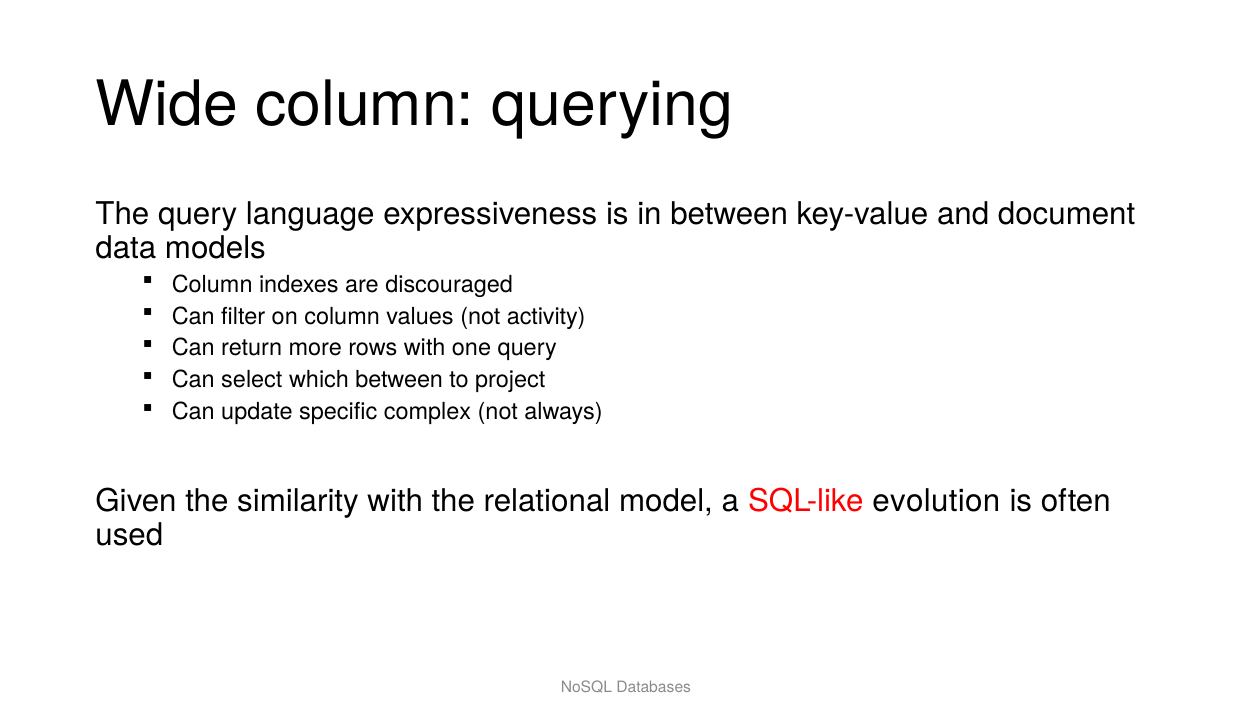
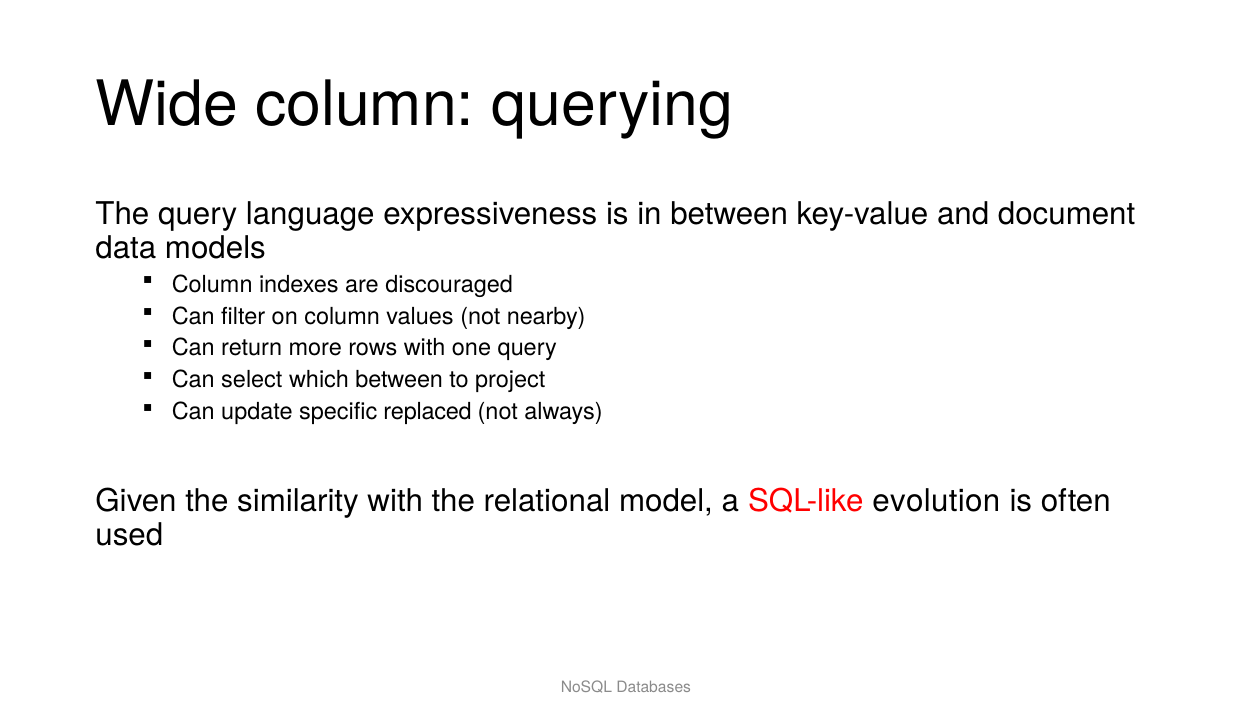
activity: activity -> nearby (546, 316)
complex: complex -> replaced (428, 412)
